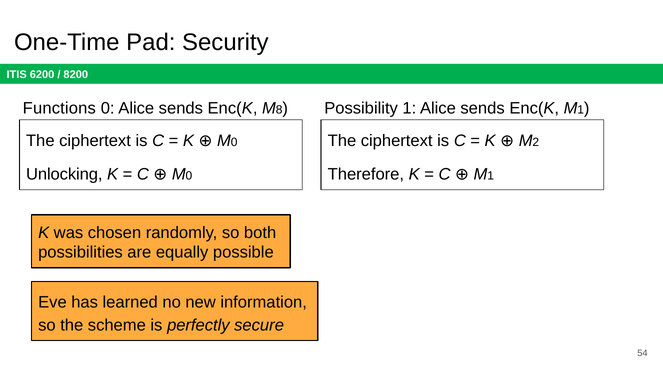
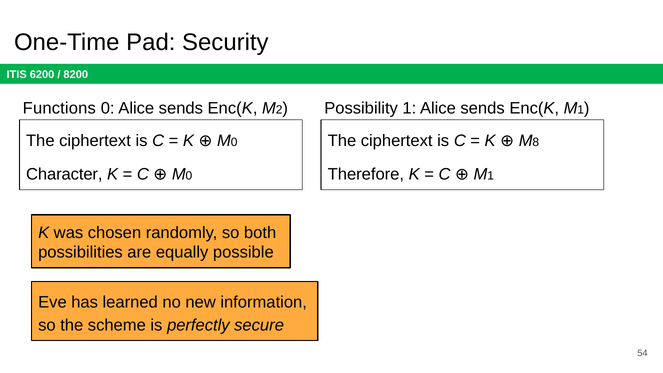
8: 8 -> 2 (279, 110)
2: 2 -> 8 (536, 142)
Unlocking: Unlocking -> Character (64, 174)
